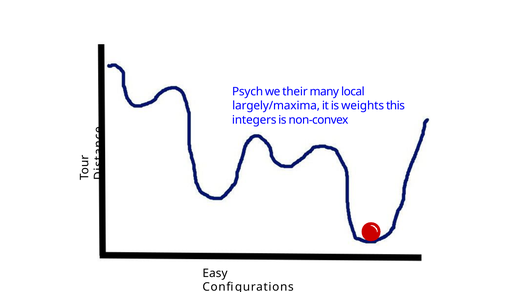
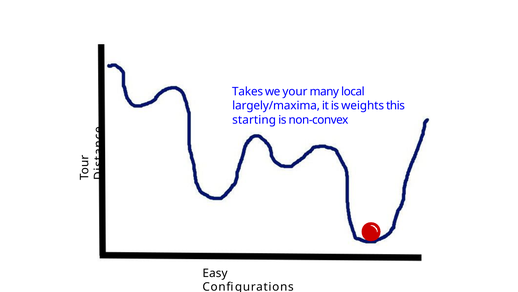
Psych: Psych -> Takes (248, 91)
their: their -> your (295, 91)
integers: integers -> starting (254, 120)
